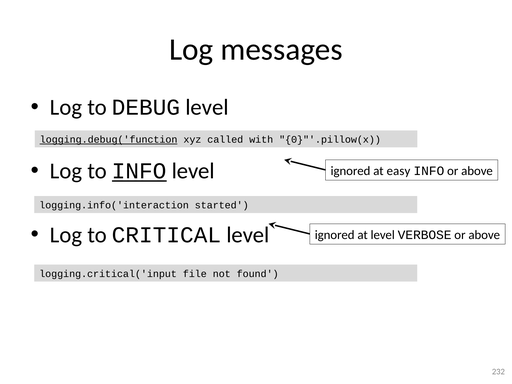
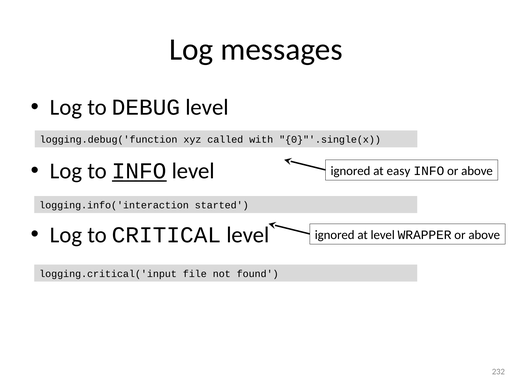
logging.debug('function underline: present -> none (109, 140)
0}"'.pillow(x: 0}"'.pillow(x -> 0}"'.single(x (330, 140)
VERBOSE: VERBOSE -> WRAPPER (425, 235)
